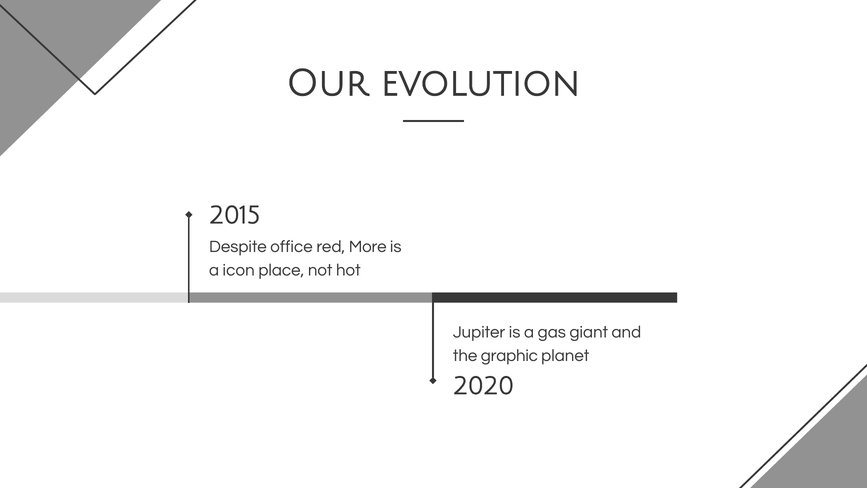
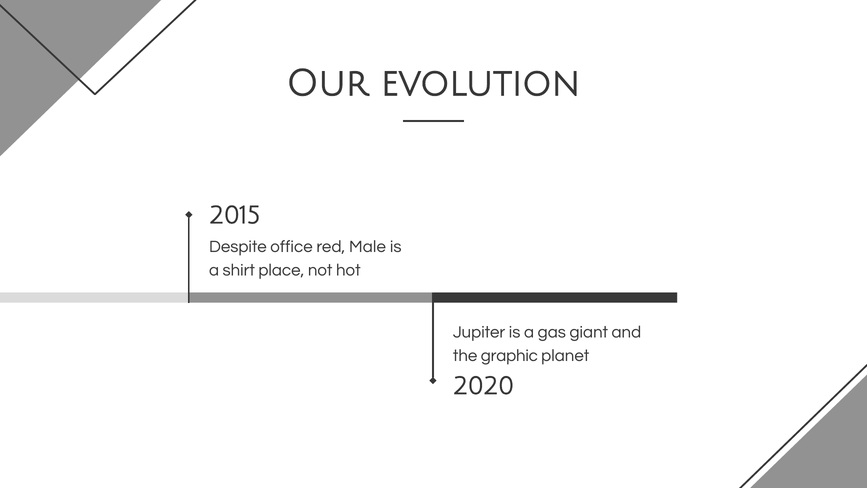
More: More -> Male (368, 247)
icon: icon -> shirt (239, 270)
